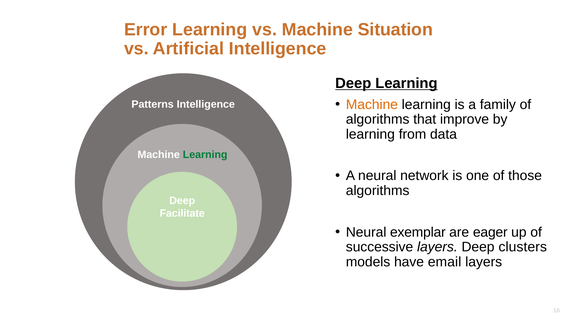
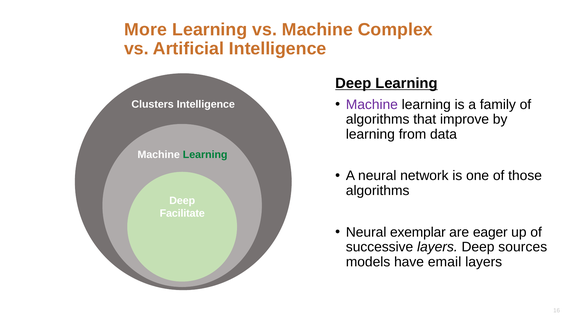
Error: Error -> More (146, 30)
Situation: Situation -> Complex (395, 30)
Machine colour: orange -> purple (372, 104)
Patterns: Patterns -> Clusters (153, 104)
clusters: clusters -> sources (523, 247)
